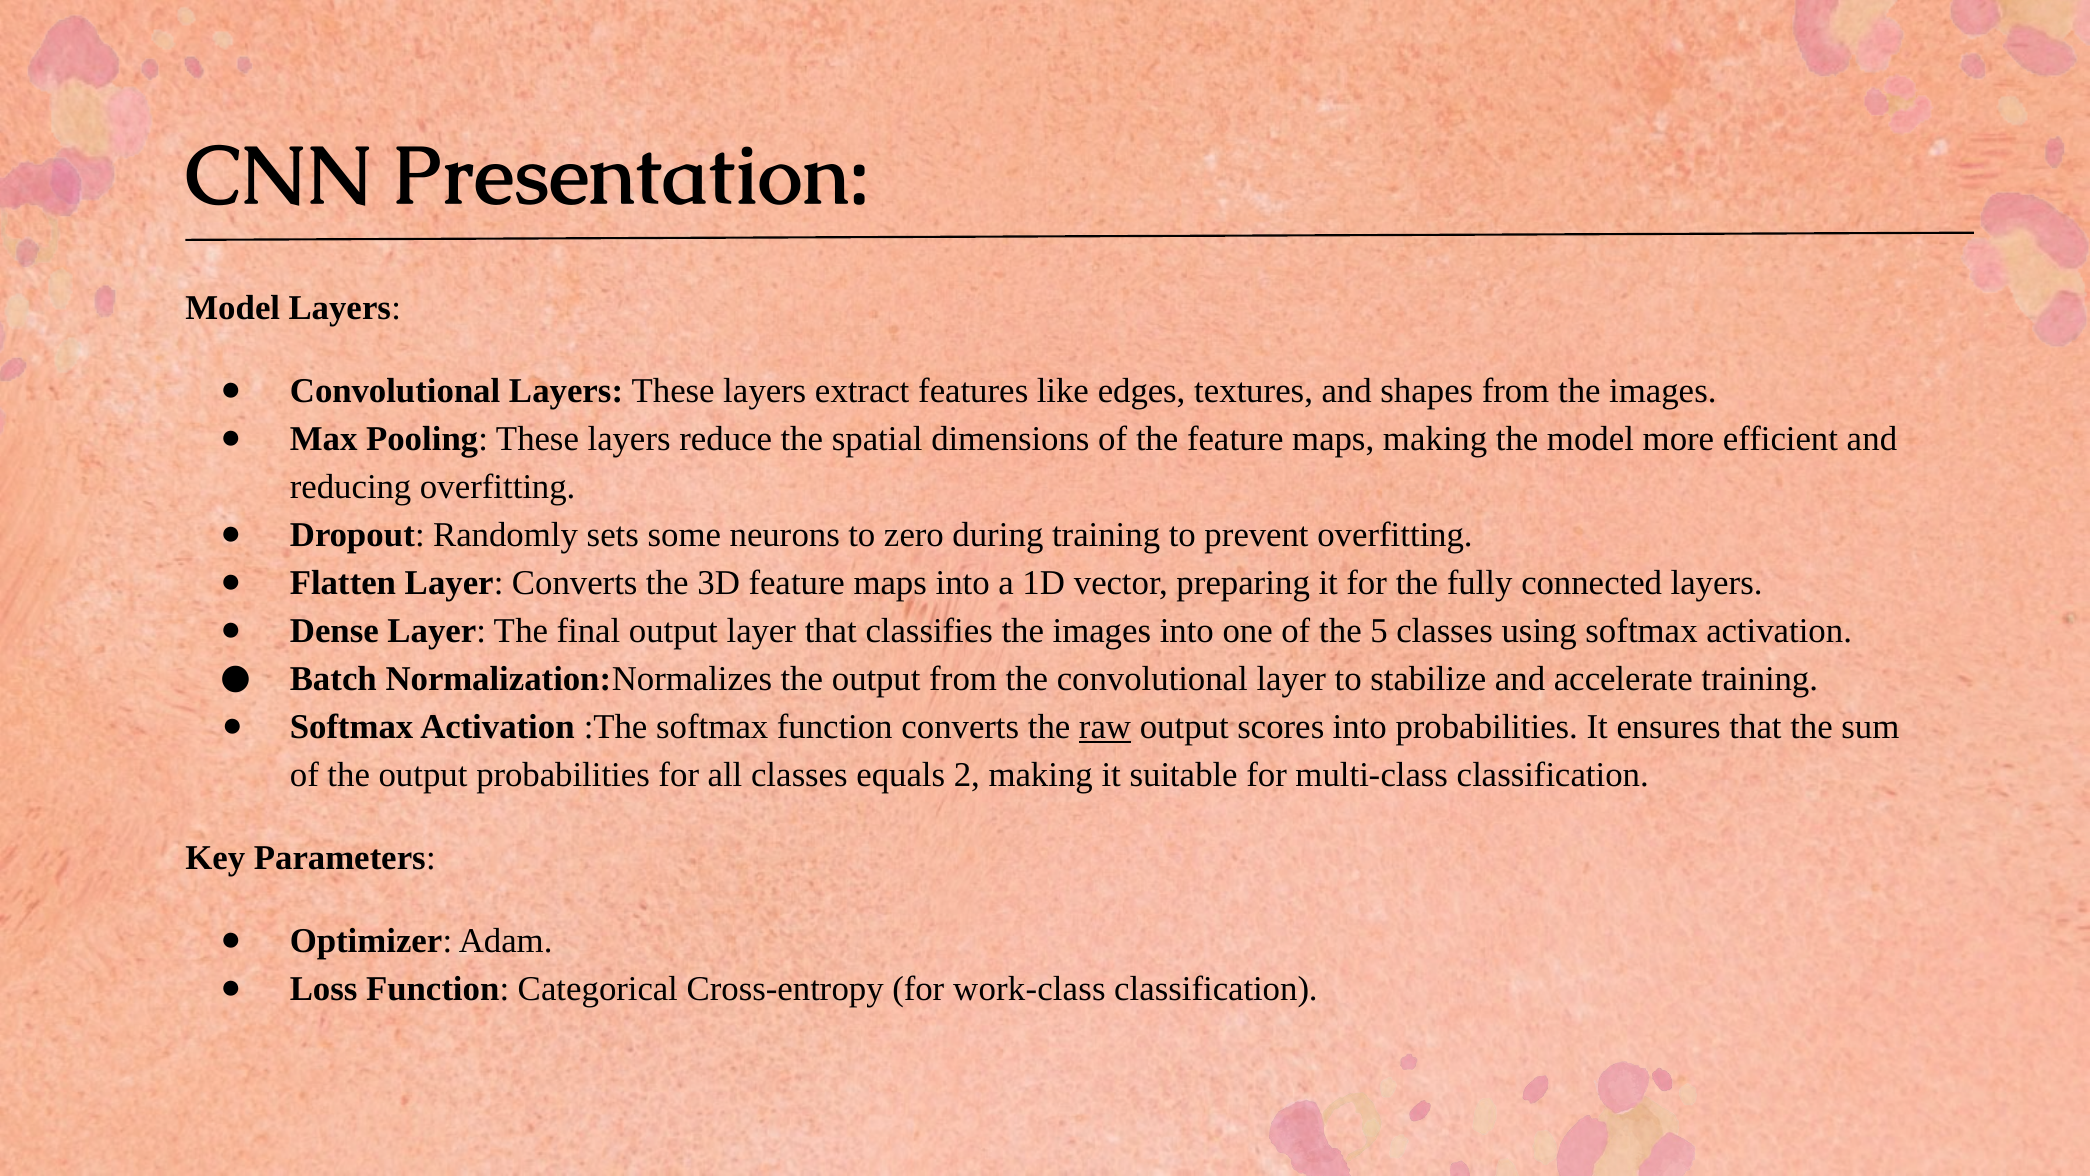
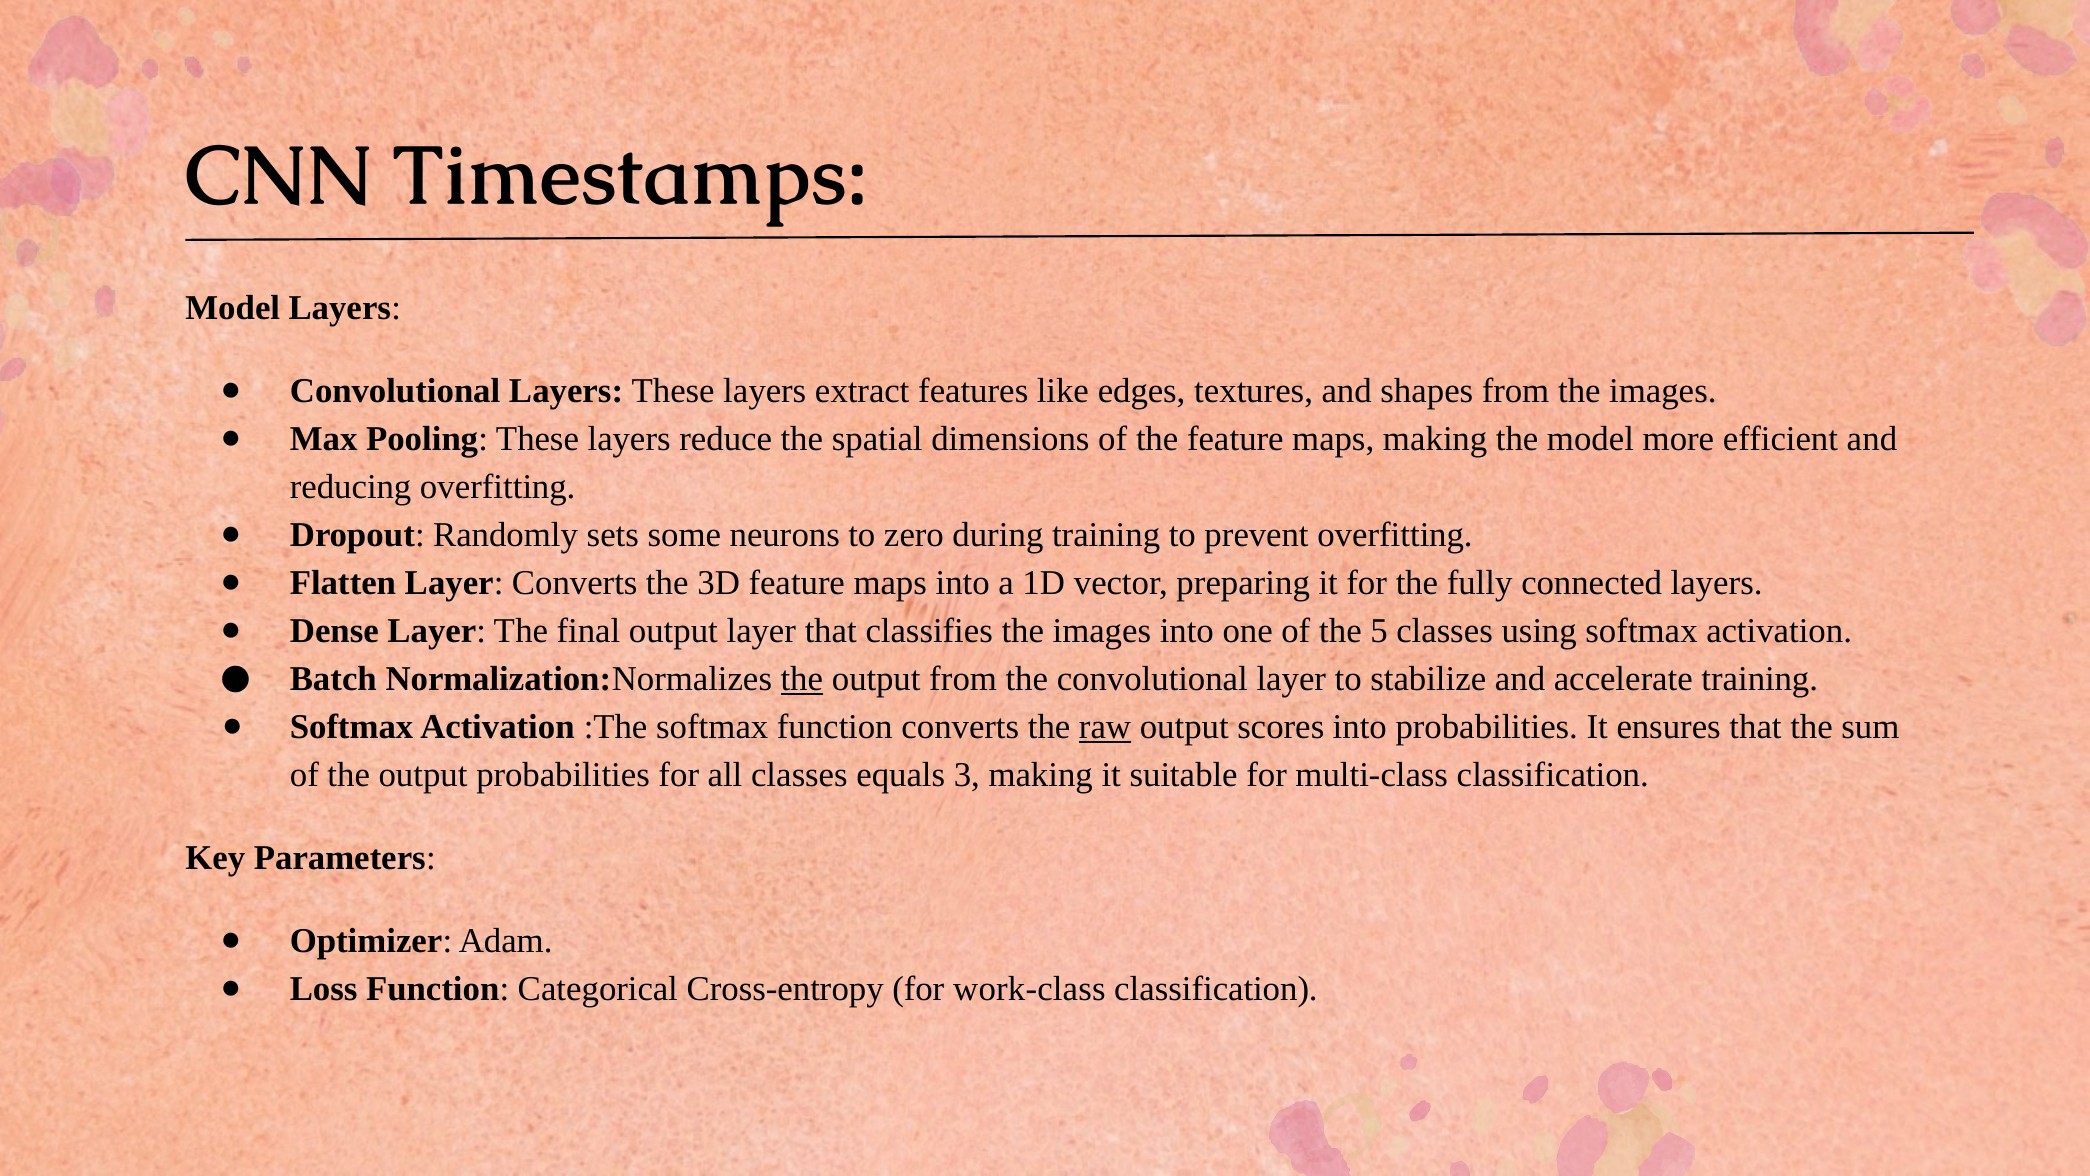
Presentation: Presentation -> Timestamps (631, 177)
the underline: none -> present (802, 679)
2: 2 -> 3 (967, 775)
